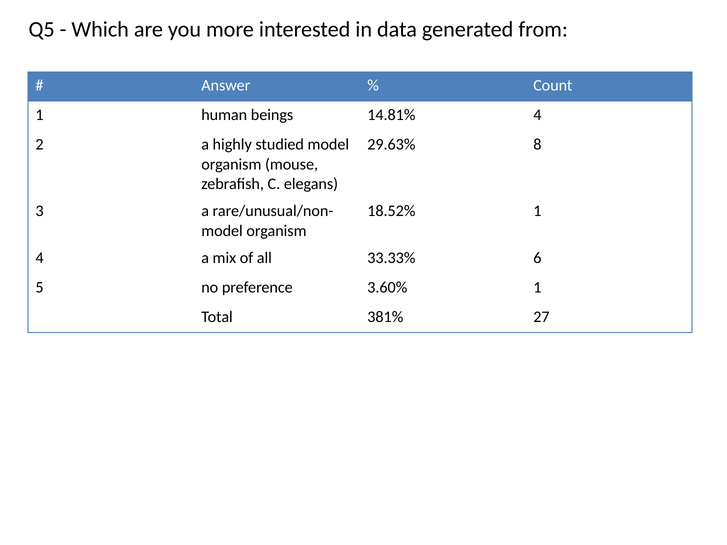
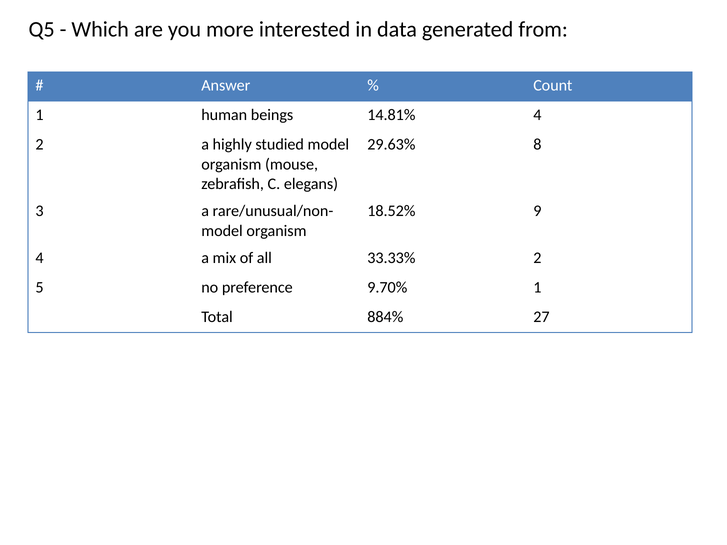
18.52% 1: 1 -> 9 (537, 211)
33.33% 6: 6 -> 2 (537, 258)
3.60%: 3.60% -> 9.70% (387, 287)
381%: 381% -> 884% (385, 317)
